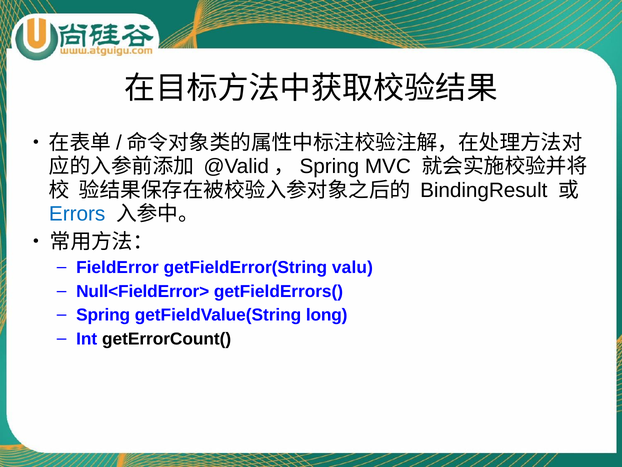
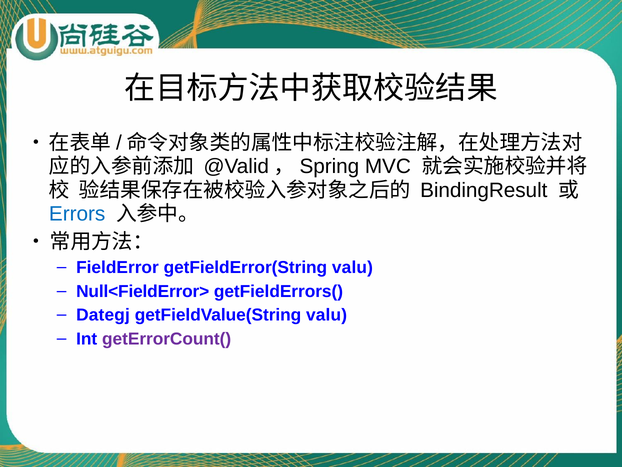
Spring: Spring -> Dategj (103, 315)
getFieldValue(String long: long -> valu (327, 315)
getErrorCount( colour: black -> purple (167, 339)
